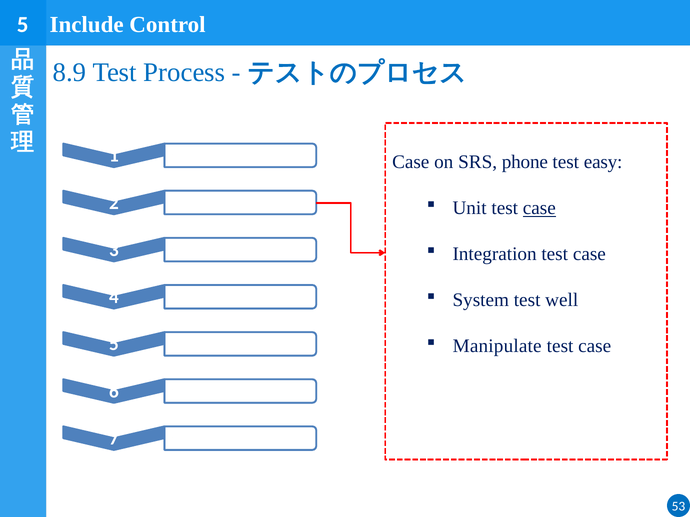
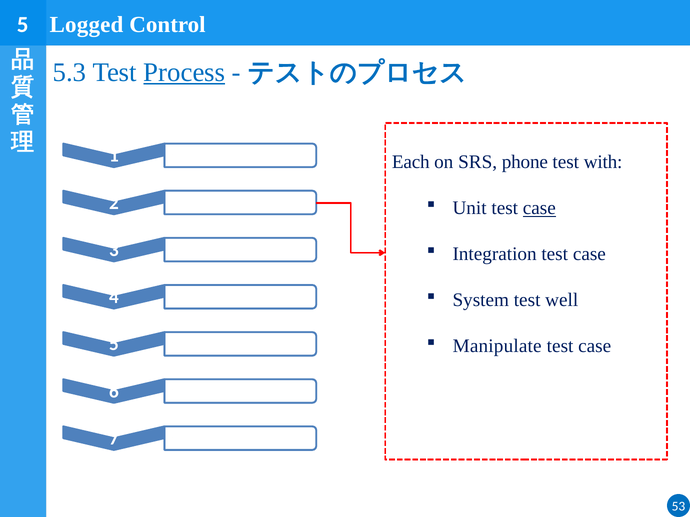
Include: Include -> Logged (86, 25)
8.9: 8.9 -> 5.3 (70, 72)
Process underline: none -> present (184, 72)
Case: Case -> Each (411, 162)
easy: easy -> with (603, 162)
